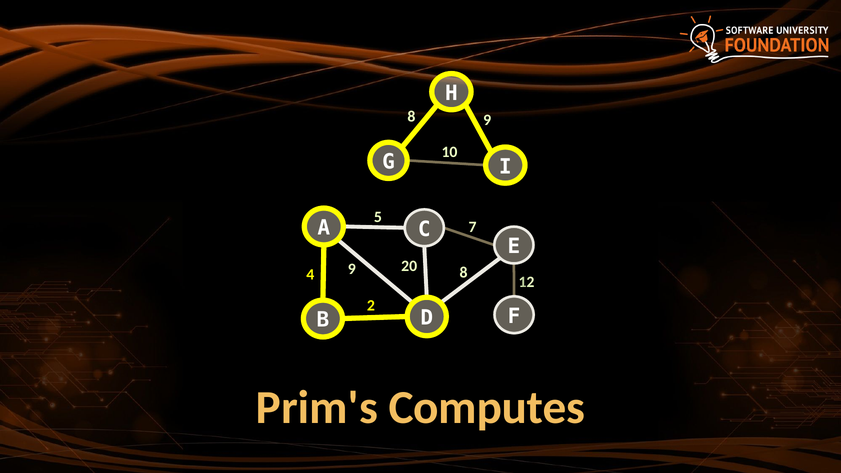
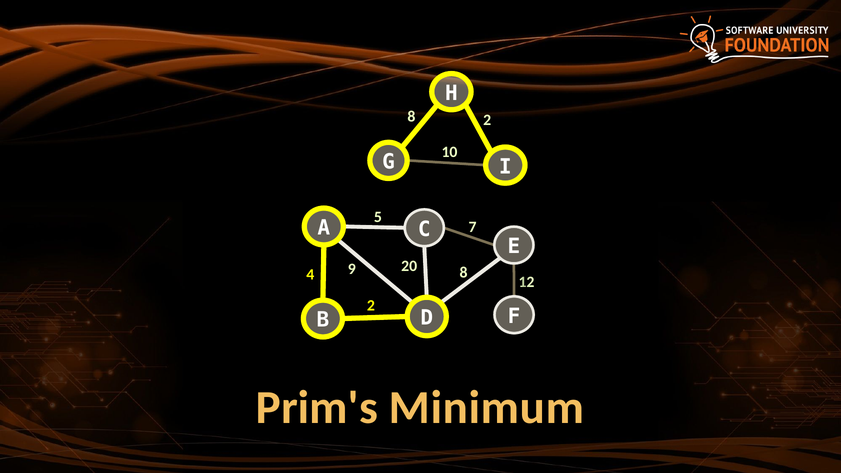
8 9: 9 -> 2 (487, 120)
Computes: Computes -> Minimum (486, 408)
